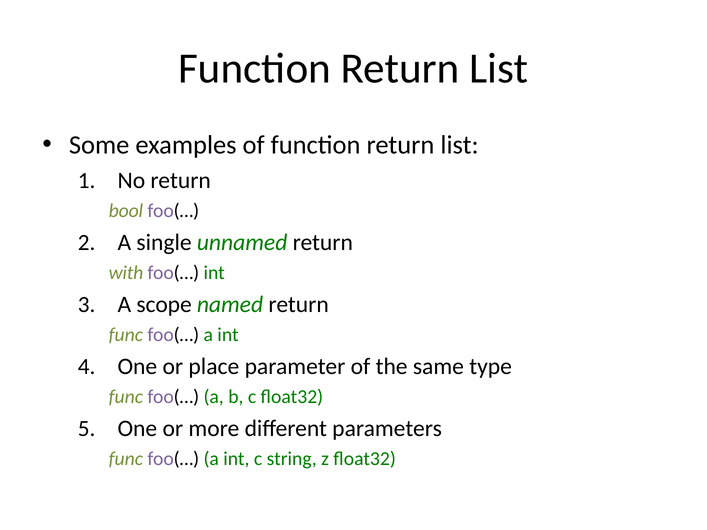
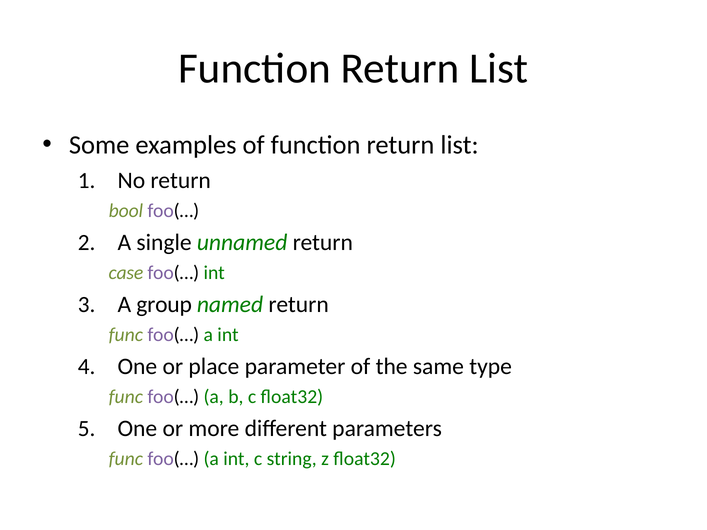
with: with -> case (126, 273)
scope: scope -> group (164, 305)
